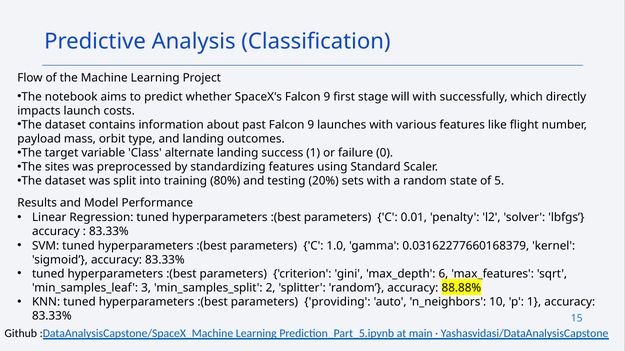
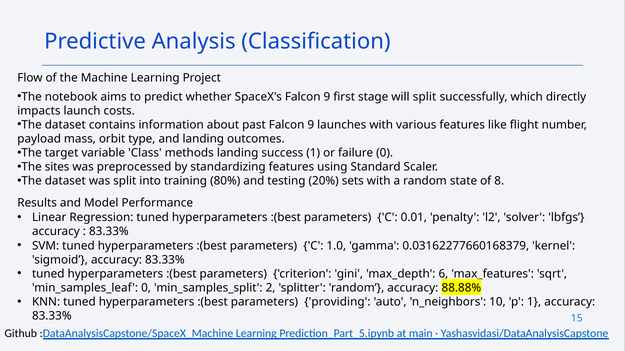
will with: with -> split (425, 97)
alternate: alternate -> methods (189, 153)
5: 5 -> 8 (499, 181)
min_samples_leaf 3: 3 -> 0 (146, 288)
